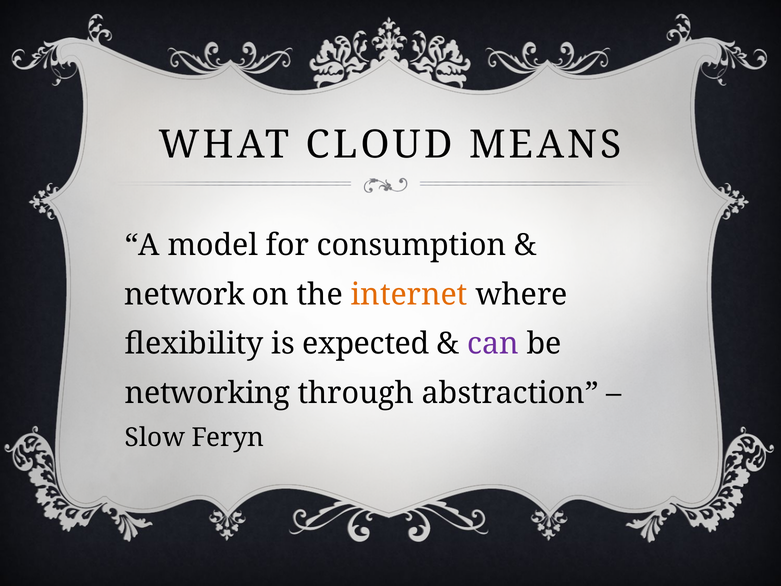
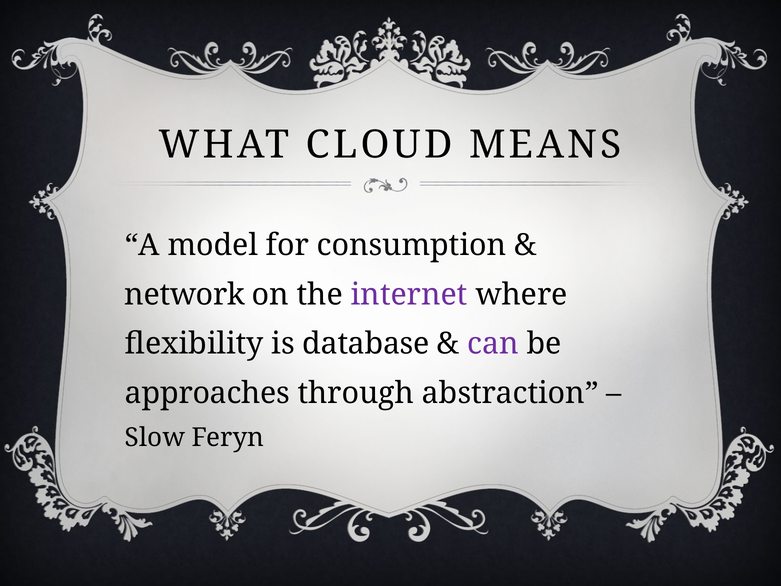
internet colour: orange -> purple (409, 295)
expected: expected -> database (366, 344)
networking: networking -> approaches (207, 393)
